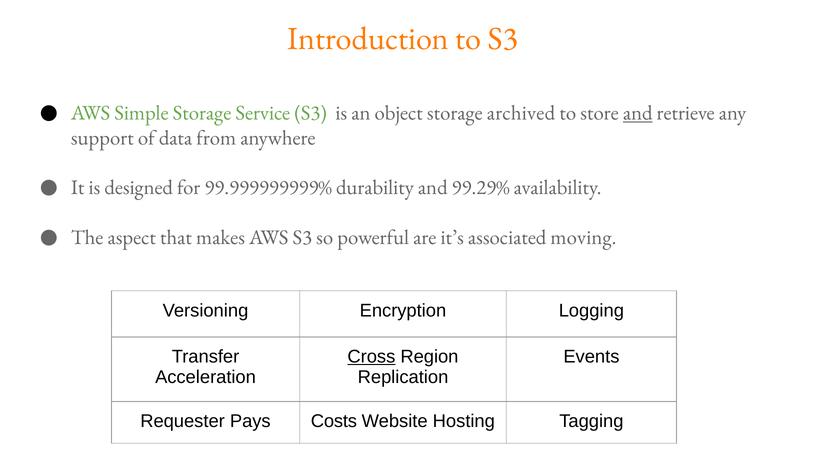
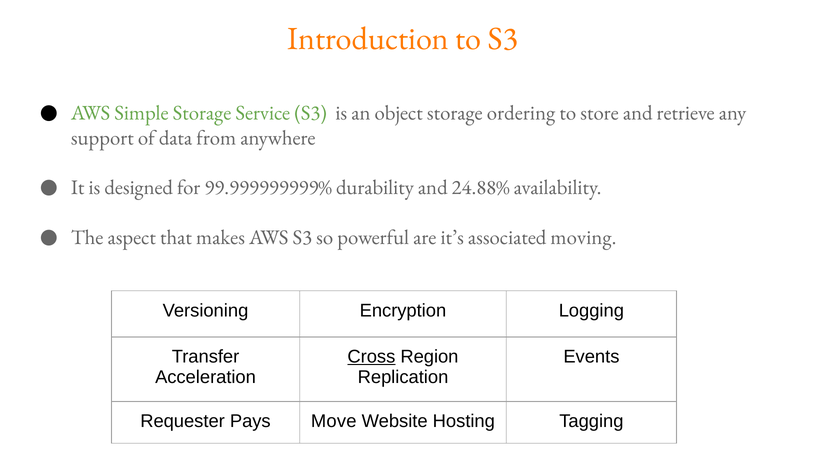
archived: archived -> ordering (521, 113)
and underline: present -> none (638, 113)
99.29%: 99.29% -> 24.88% (481, 187)
Costs: Costs -> Move (334, 421)
